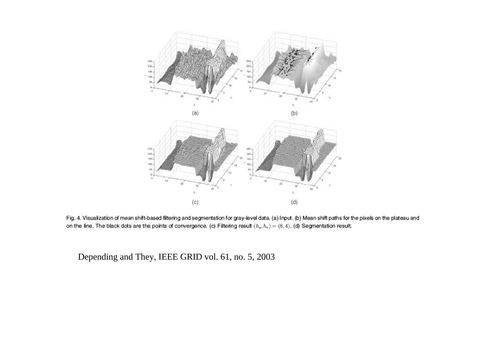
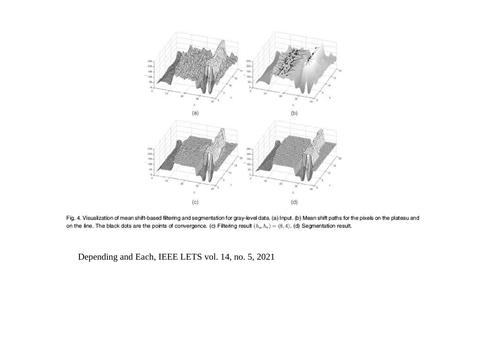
They: They -> Each (146, 257)
GRID: GRID -> LETS (191, 257)
61: 61 -> 14 (226, 257)
2003: 2003 -> 2021 (266, 257)
